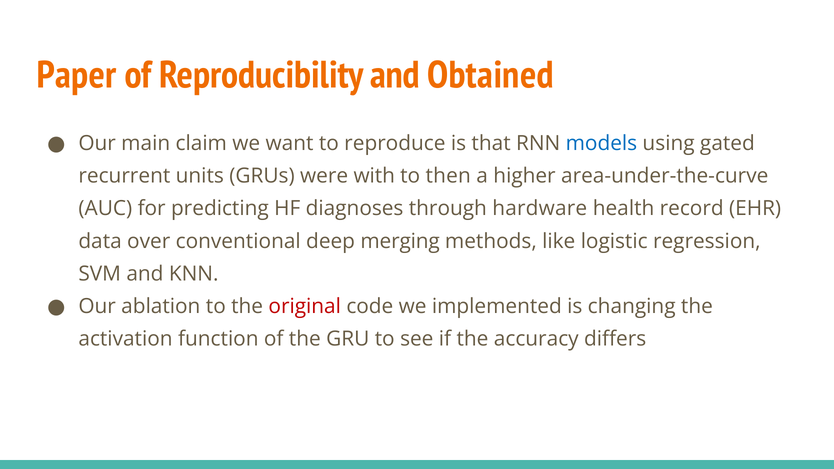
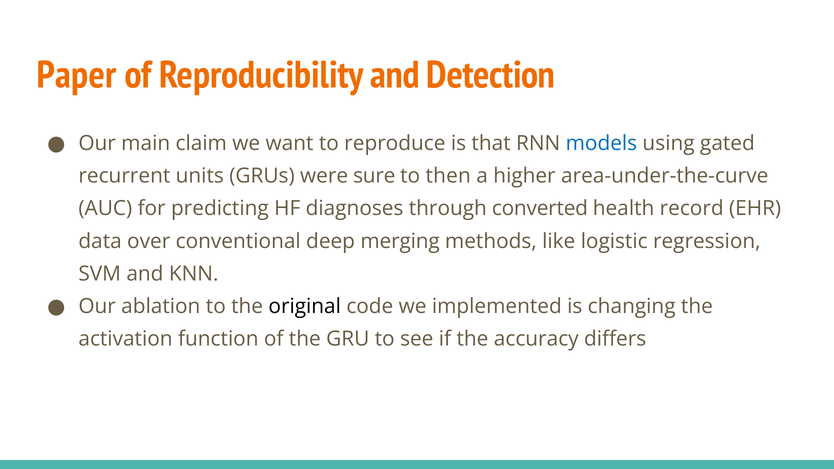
Obtained: Obtained -> Detection (491, 75)
with: with -> sure (374, 176)
hardware: hardware -> converted (540, 209)
original colour: red -> black (305, 306)
